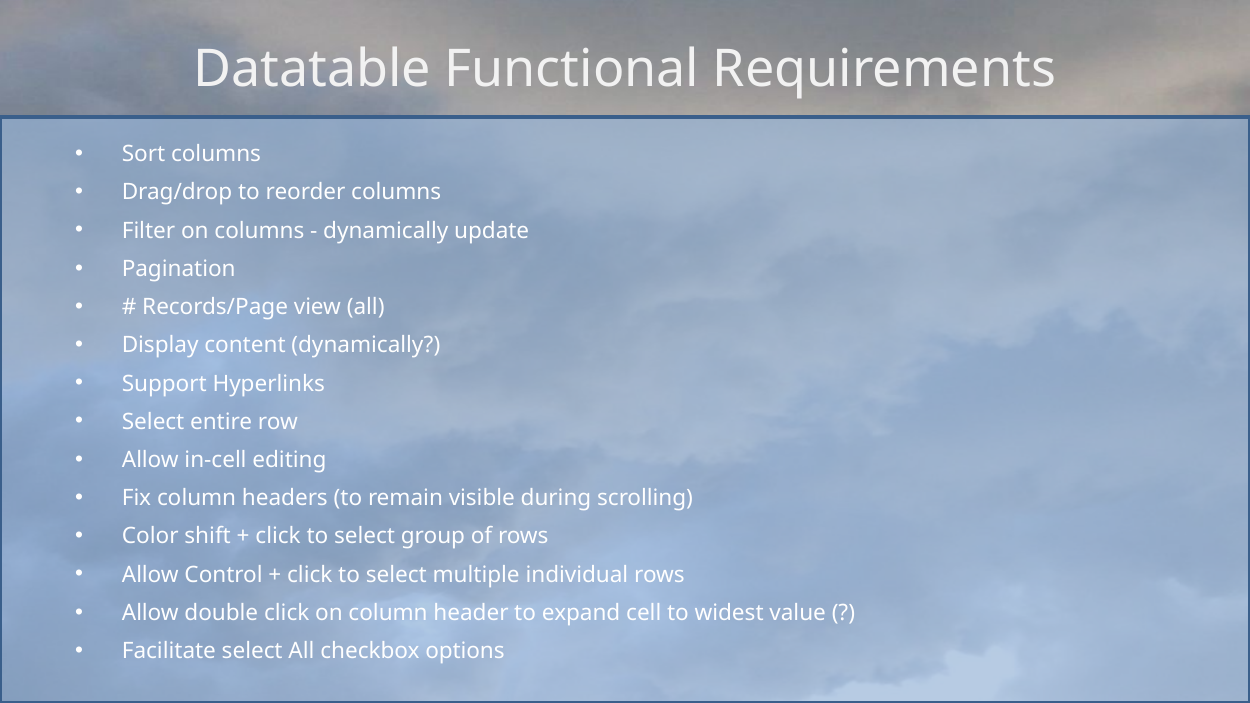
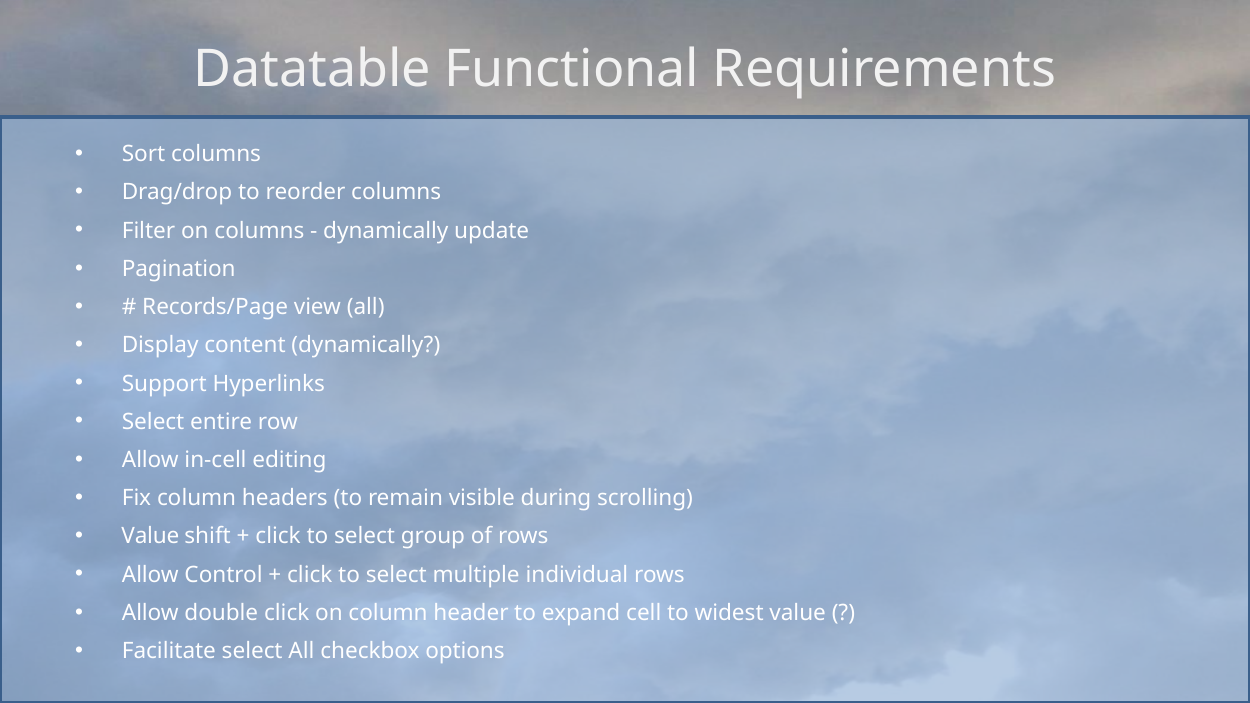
Color: Color -> Value (150, 537)
